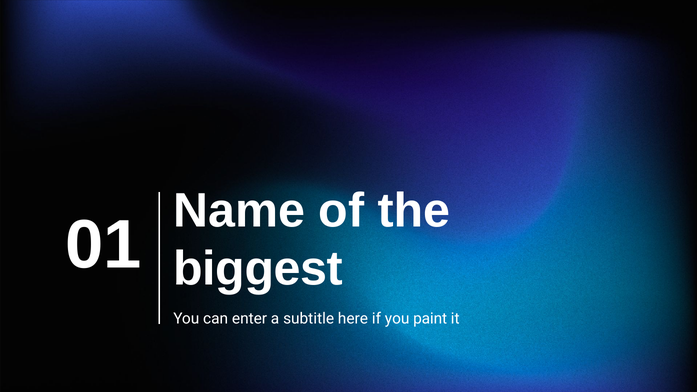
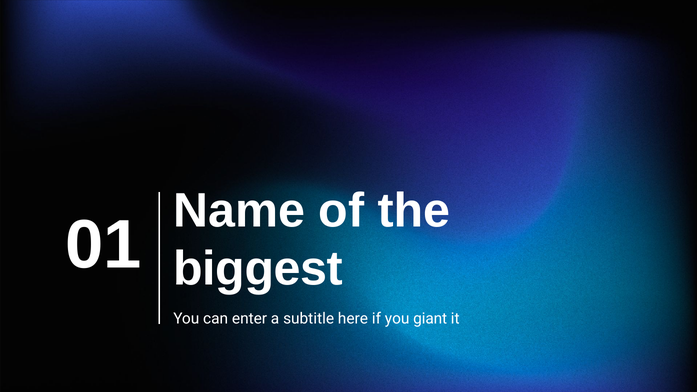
paint: paint -> giant (430, 319)
